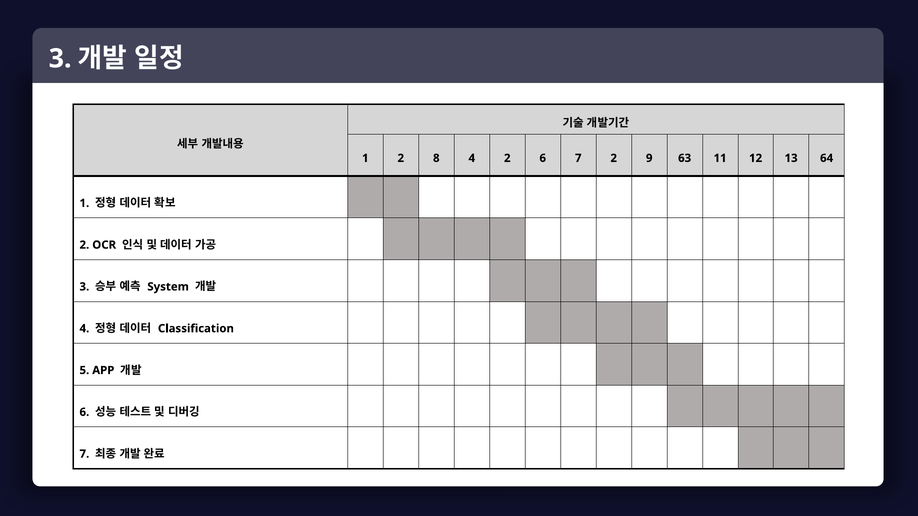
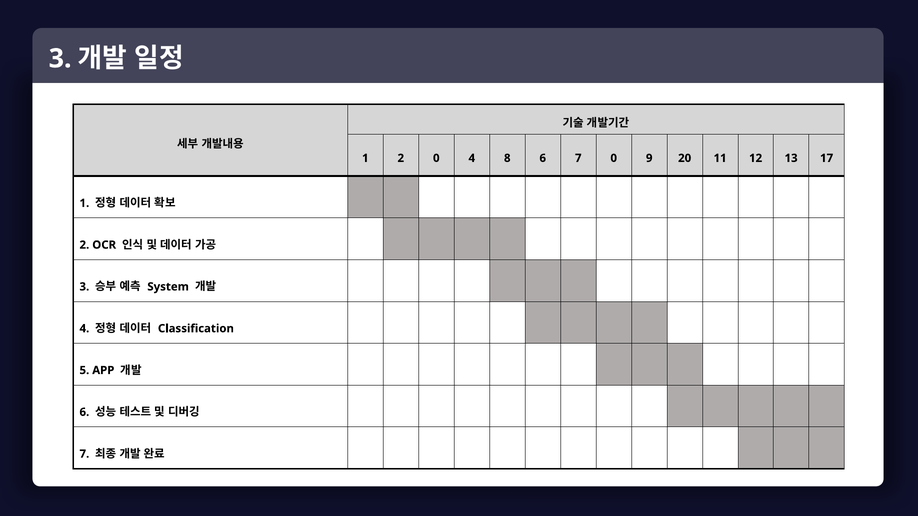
2 8: 8 -> 0 (436, 158)
4 2: 2 -> 8 (507, 158)
7 2: 2 -> 0 (614, 158)
63: 63 -> 20 (685, 158)
64: 64 -> 17 (827, 158)
